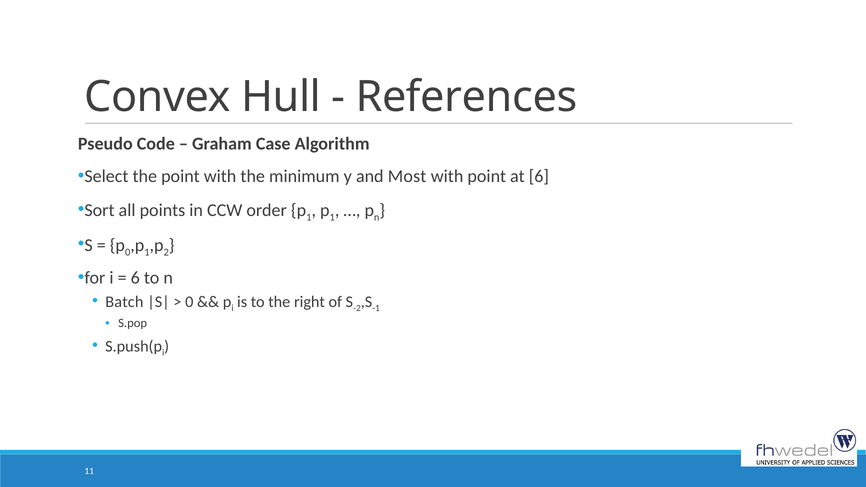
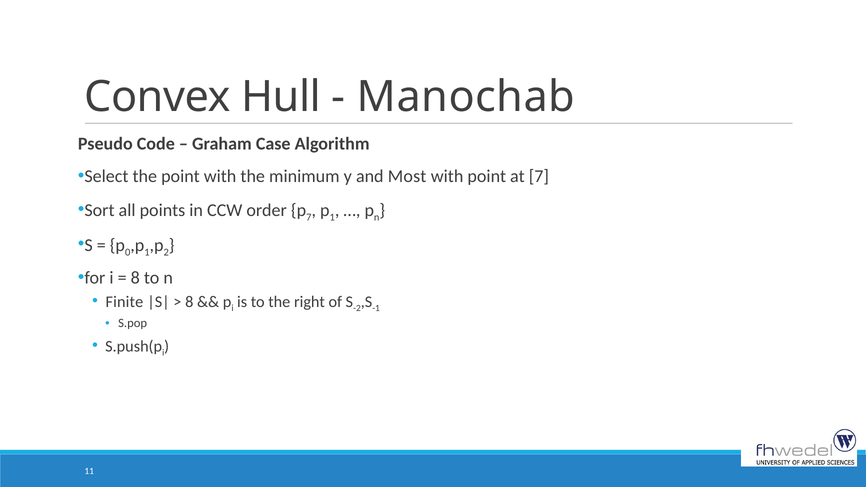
References: References -> Manochab (466, 97)
at 6: 6 -> 7 (539, 176)
1: 1 -> 7 (309, 217)
6: 6 -> 8 (135, 278)
Batch: Batch -> Finite (124, 302)
0: 0 -> 8 (189, 302)
